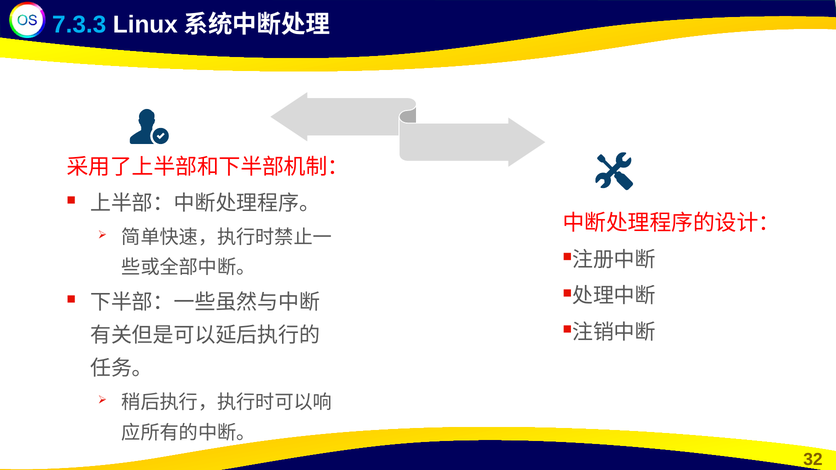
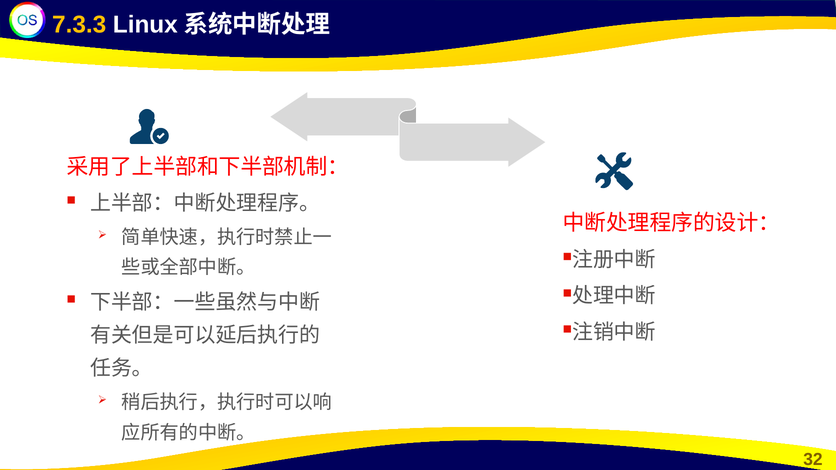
7.3.3 colour: light blue -> yellow (79, 25)
